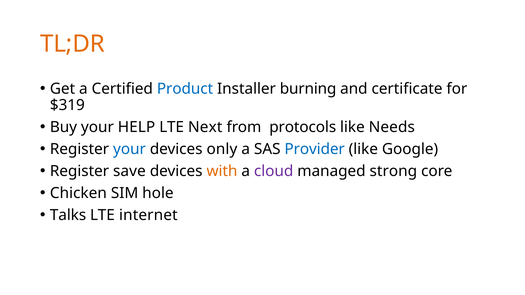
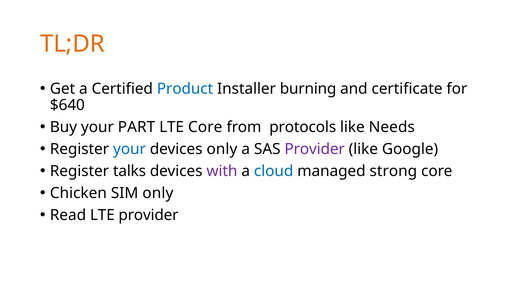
$319: $319 -> $640 (67, 105)
HELP: HELP -> PART (137, 127)
LTE Next: Next -> Core (205, 127)
Provider colour: blue -> purple (315, 149)
save: save -> talks (130, 171)
with colour: orange -> purple (222, 171)
cloud colour: purple -> blue (274, 171)
SIM hole: hole -> only (158, 193)
Talks: Talks -> Read (68, 215)
LTE internet: internet -> provider (149, 215)
